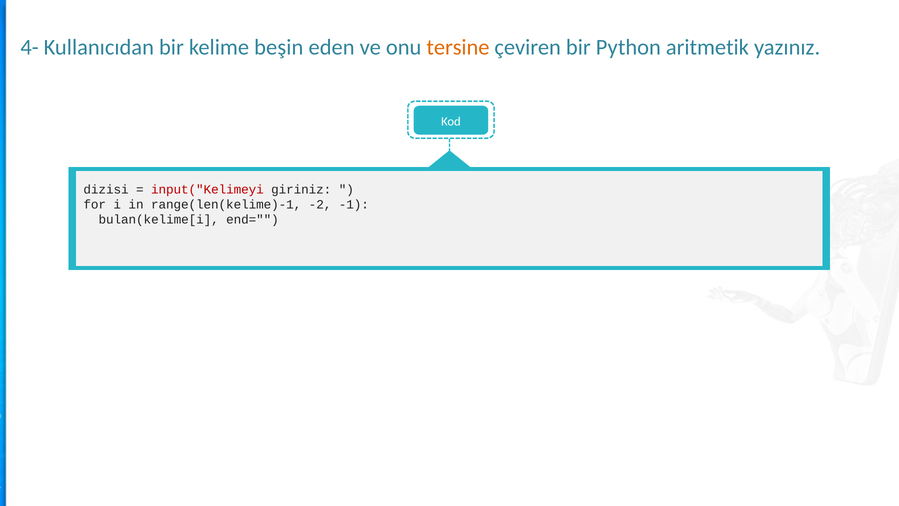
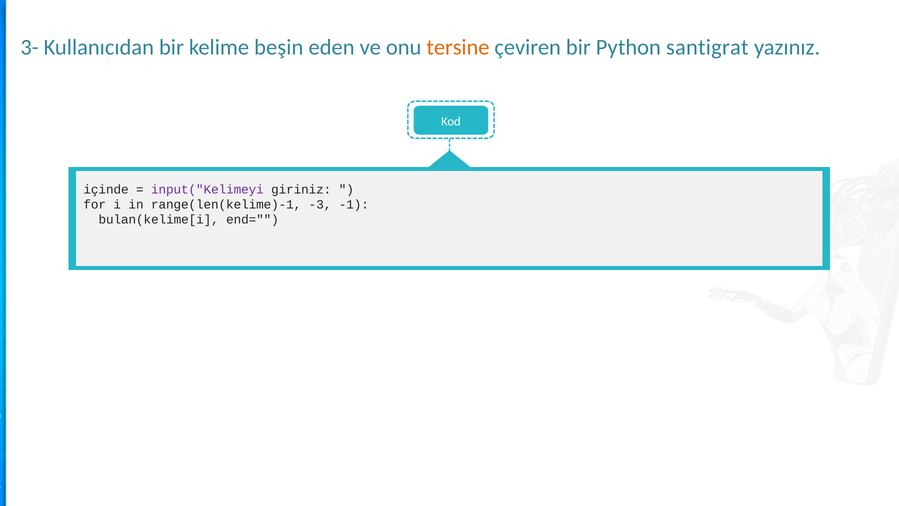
4-: 4- -> 3- (30, 47)
aritmetik: aritmetik -> santigrat (707, 47)
dizisi: dizisi -> içinde (106, 189)
input("Kelimeyi colour: red -> purple (207, 189)
-2: -2 -> -3 (320, 204)
